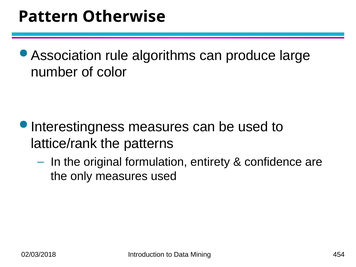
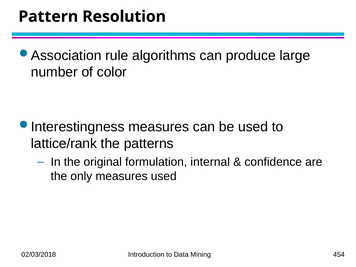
Otherwise: Otherwise -> Resolution (124, 17)
entirety: entirety -> internal (210, 162)
